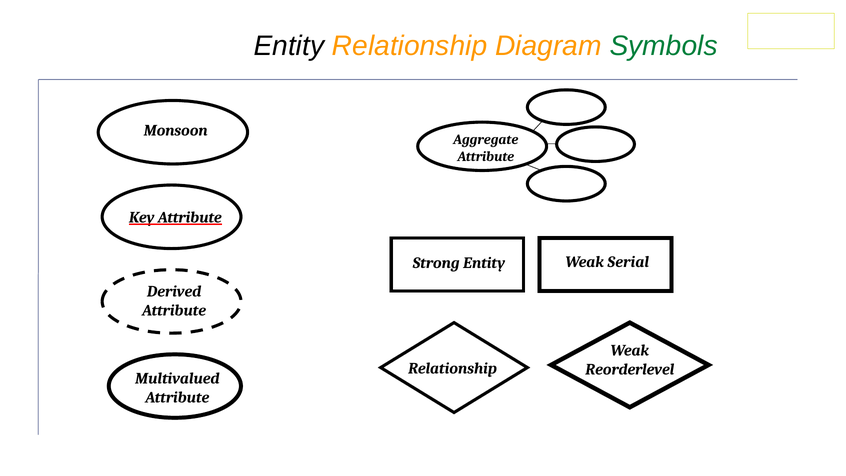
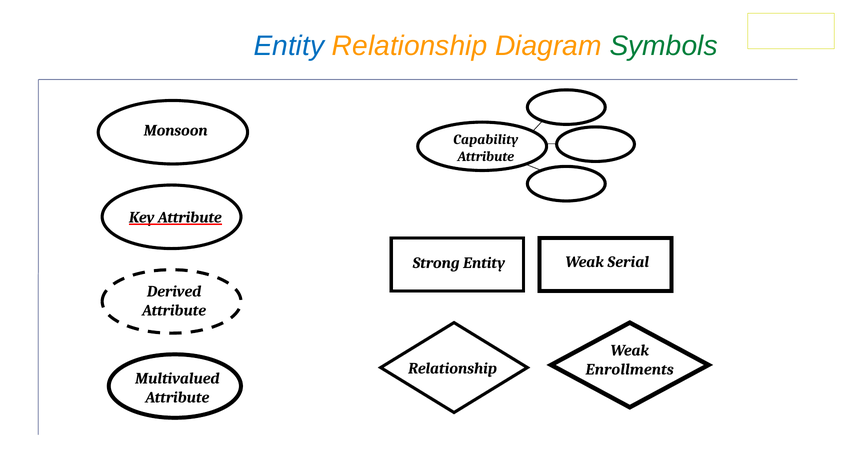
Entity colour: black -> blue (289, 46)
Aggregate: Aggregate -> Capability (486, 140)
Reorderlevel: Reorderlevel -> Enrollments (630, 369)
